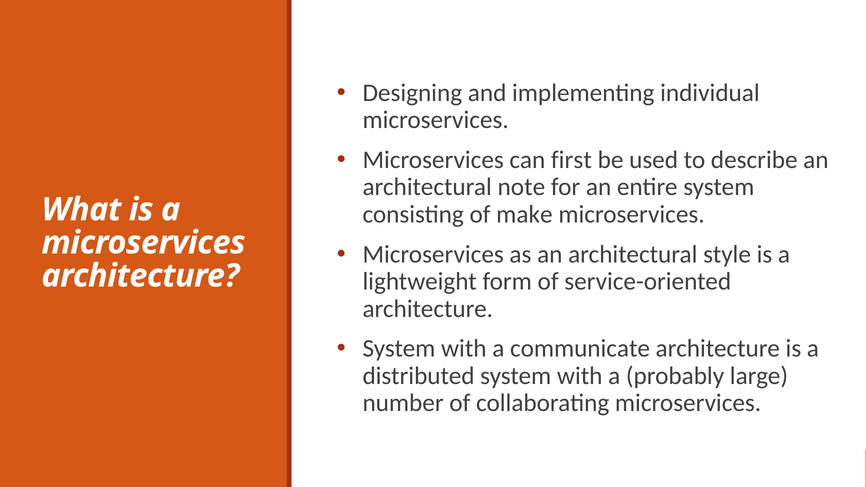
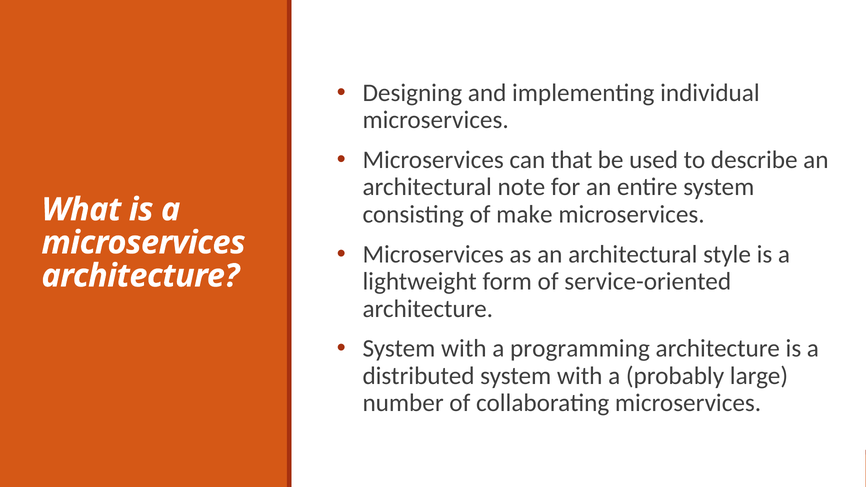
first: first -> that (572, 160)
communicate: communicate -> programming (580, 349)
